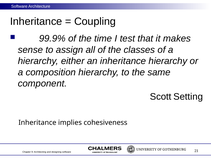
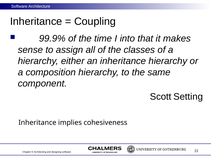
test: test -> into (127, 39)
